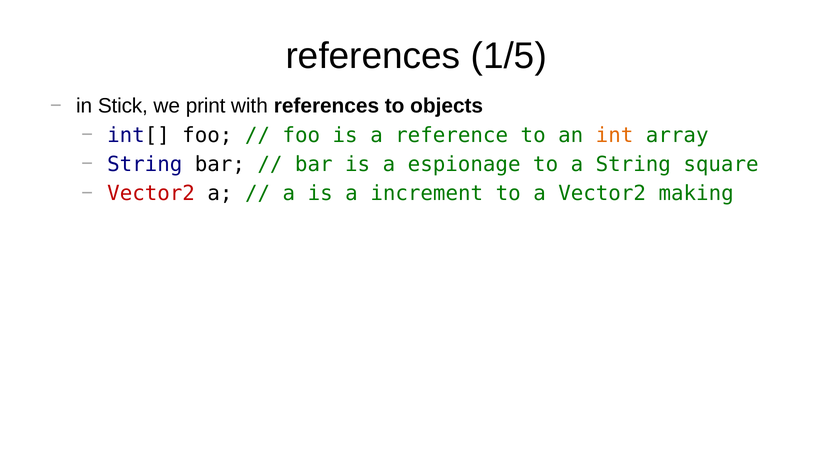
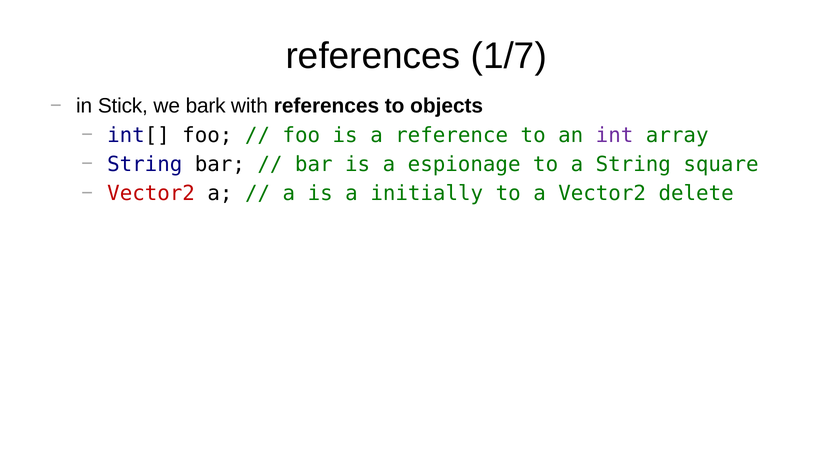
1/5: 1/5 -> 1/7 (509, 56)
print: print -> bark (206, 106)
int colour: orange -> purple (615, 135)
increment: increment -> initially (427, 193)
making: making -> delete (696, 193)
